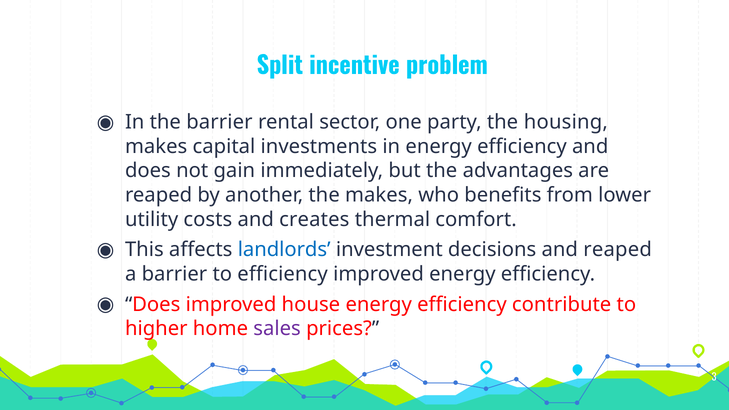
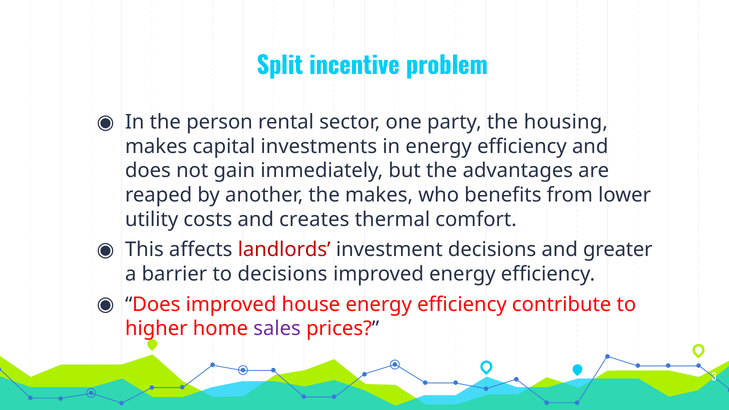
the barrier: barrier -> person (220, 122)
landlords colour: blue -> red (284, 250)
and reaped: reaped -> greater (618, 250)
to efficiency: efficiency -> decisions (282, 274)
